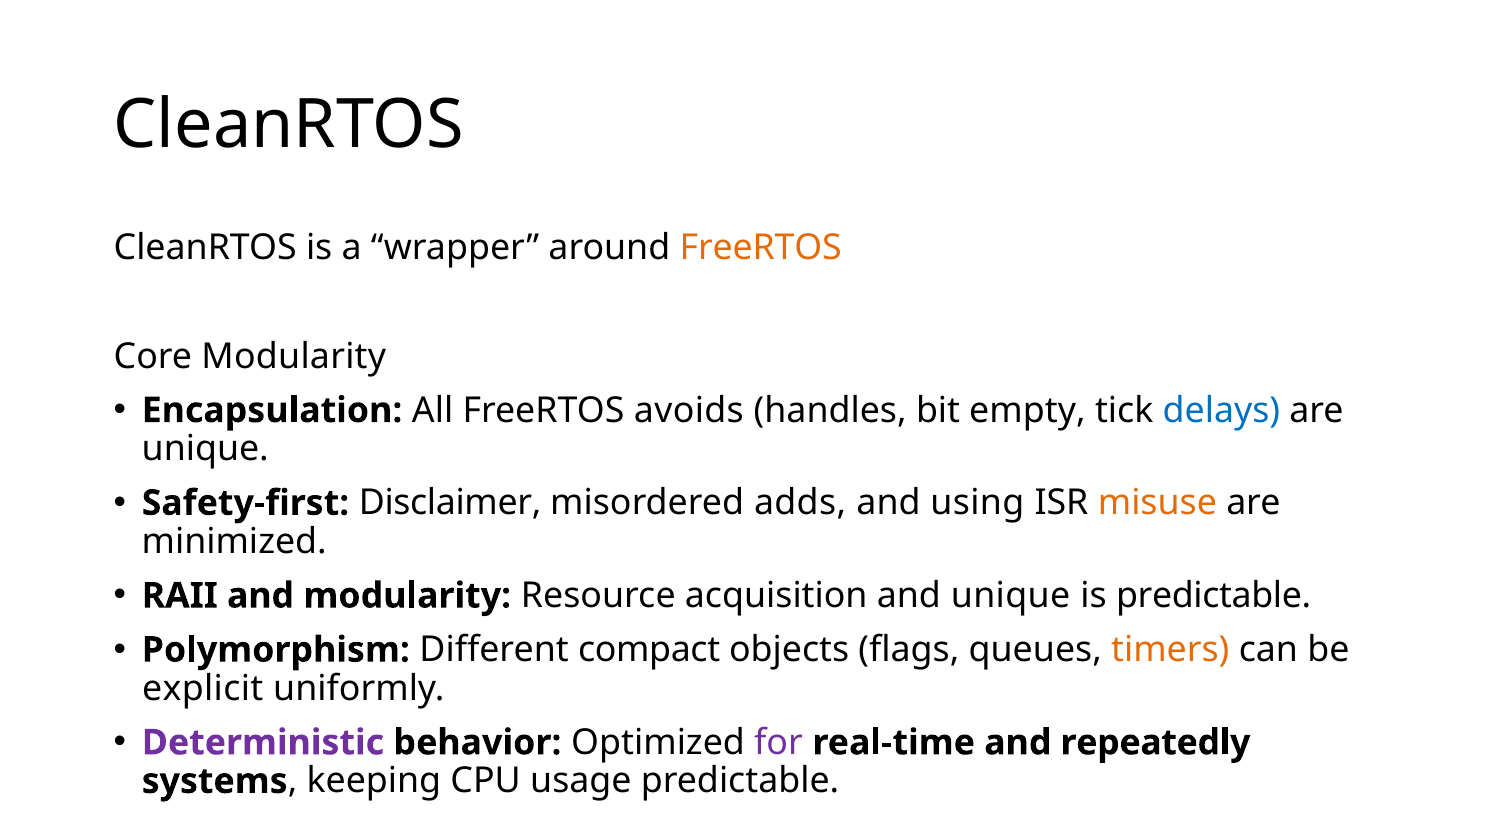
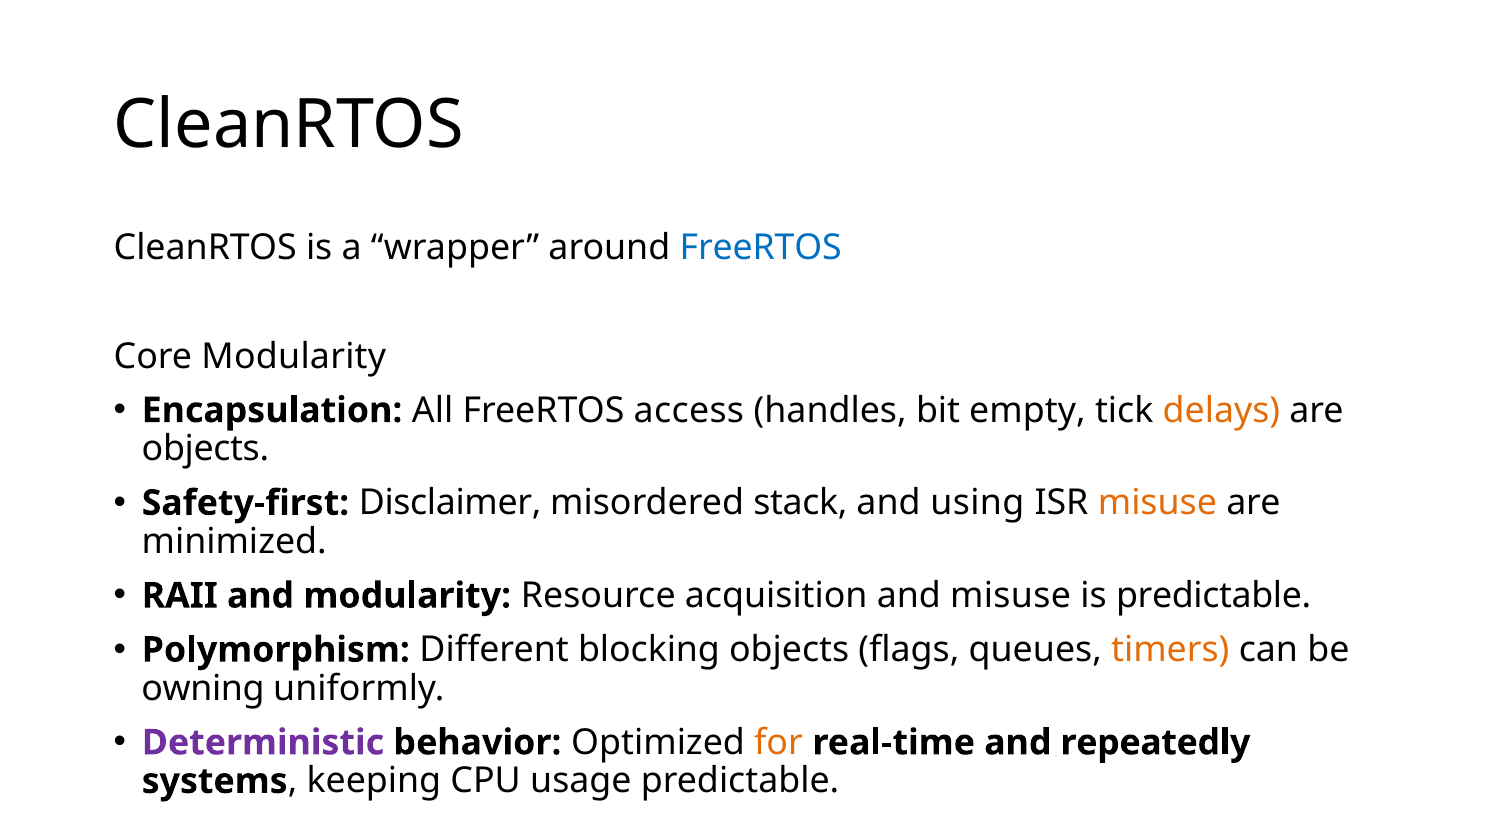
FreeRTOS colour: orange -> blue (761, 248)
avoids: avoids -> access (689, 410)
delays colour: blue -> orange (1221, 410)
unique: unique -> objects (205, 449)
adds: adds -> stack (800, 503)
and unique: unique -> misuse (1011, 596)
compact: compact -> blocking (649, 650)
explicit: explicit -> owning (203, 689)
for colour: purple -> orange (779, 743)
